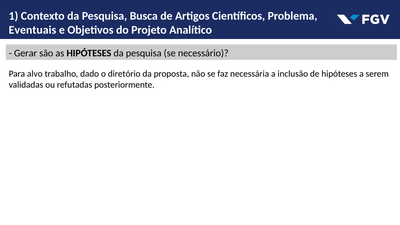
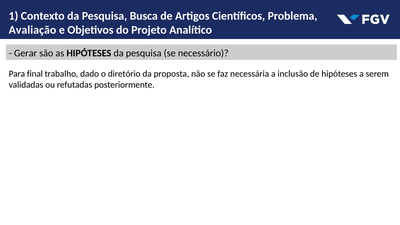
Eventuais: Eventuais -> Avaliação (32, 30)
alvo: alvo -> final (35, 74)
